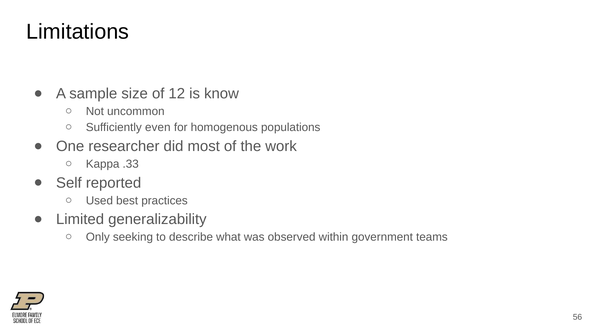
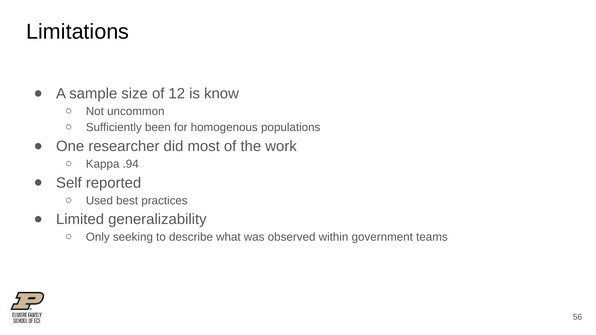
even: even -> been (158, 128)
.33: .33 -> .94 (131, 164)
